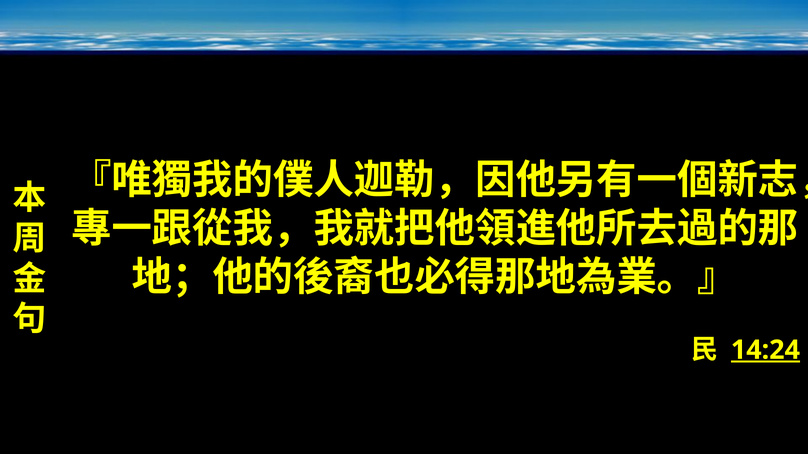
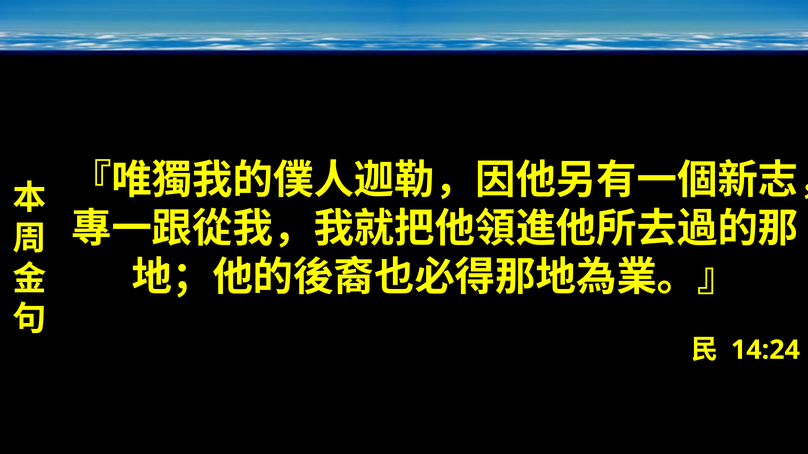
14:24 underline: present -> none (765, 350)
